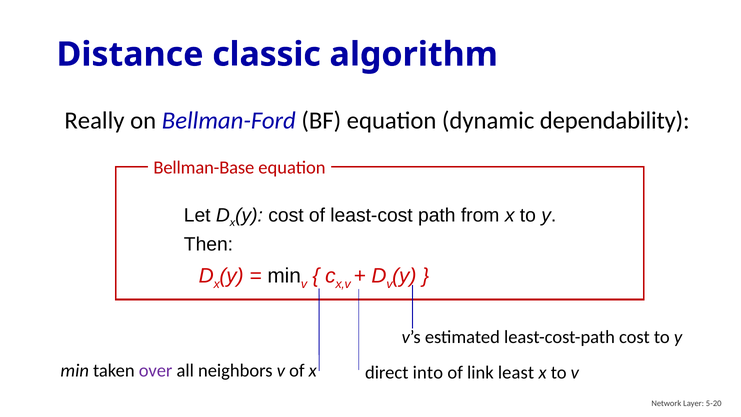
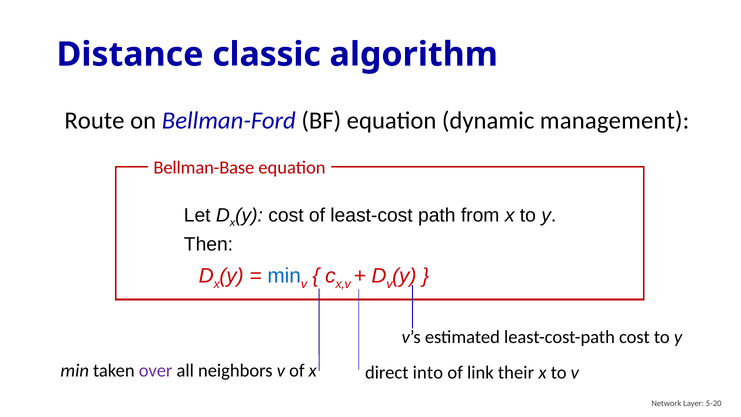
Really: Really -> Route (94, 121)
dependability: dependability -> management (615, 121)
min colour: black -> blue (284, 276)
least: least -> their (516, 372)
